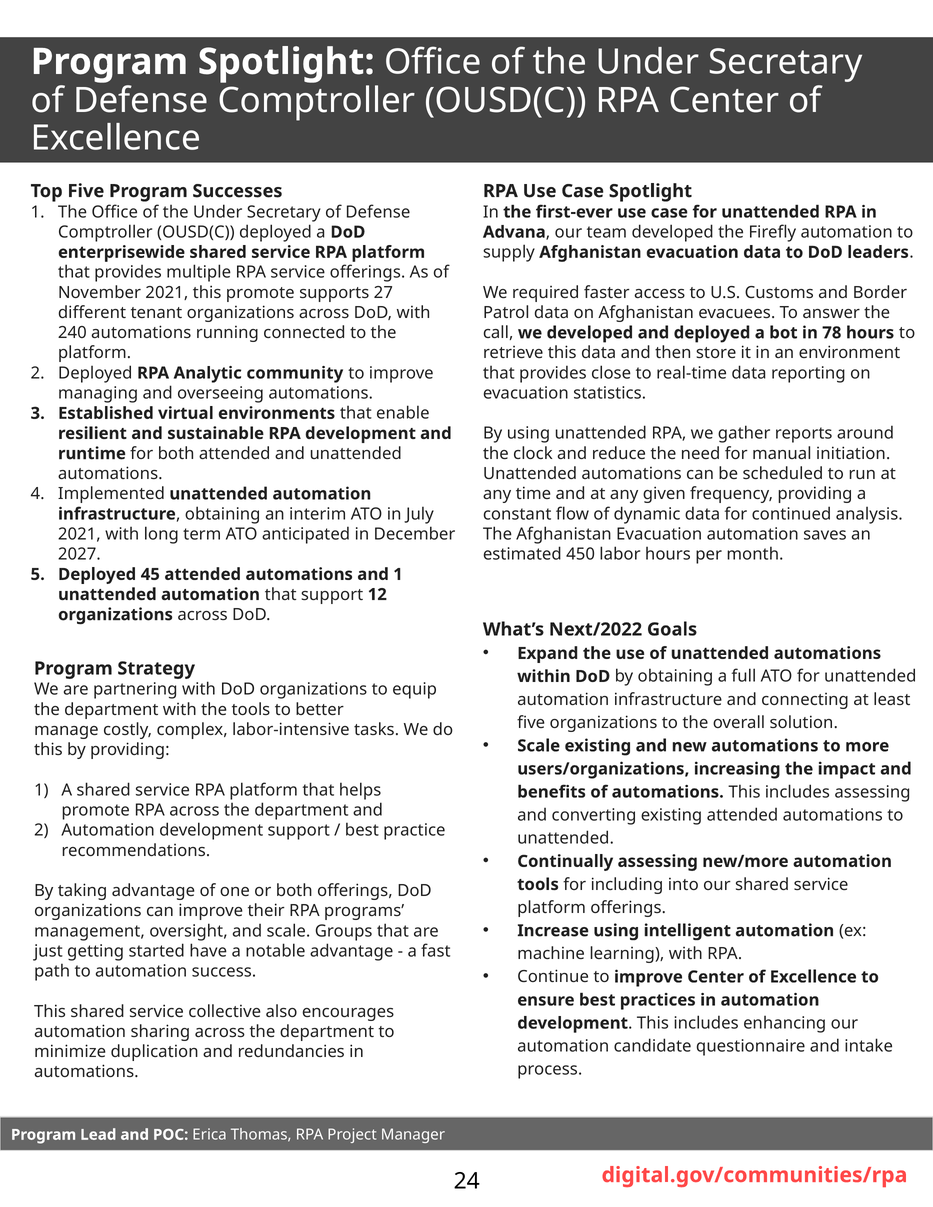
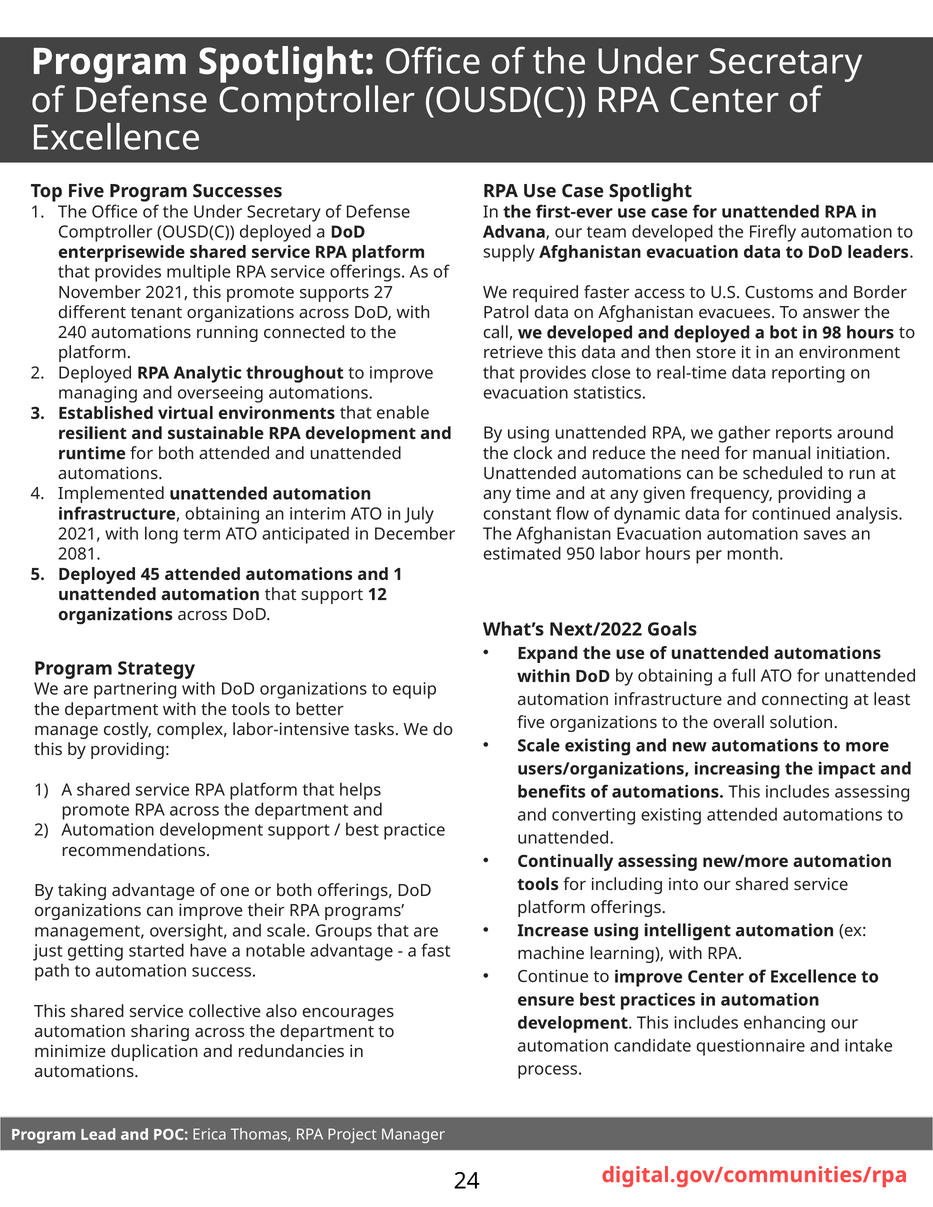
78: 78 -> 98 (832, 333)
community: community -> throughout (295, 373)
2027: 2027 -> 2081 (79, 554)
450: 450 -> 950 (581, 554)
